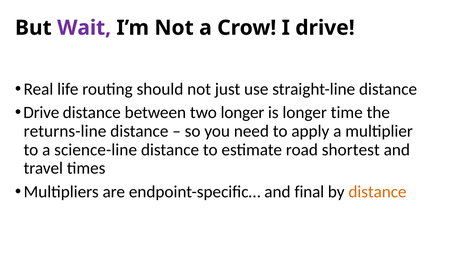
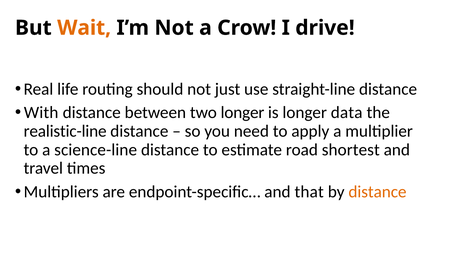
Wait colour: purple -> orange (84, 28)
Drive: Drive -> With (41, 112)
time: time -> data (347, 112)
returns-line: returns-line -> realistic-line (65, 131)
final: final -> that (309, 191)
